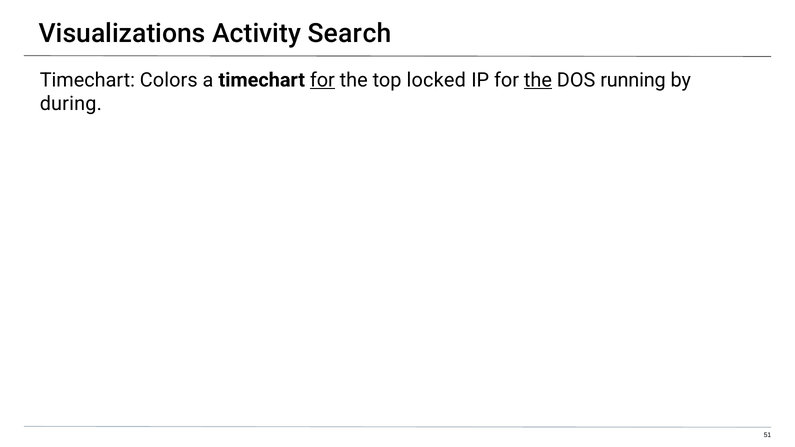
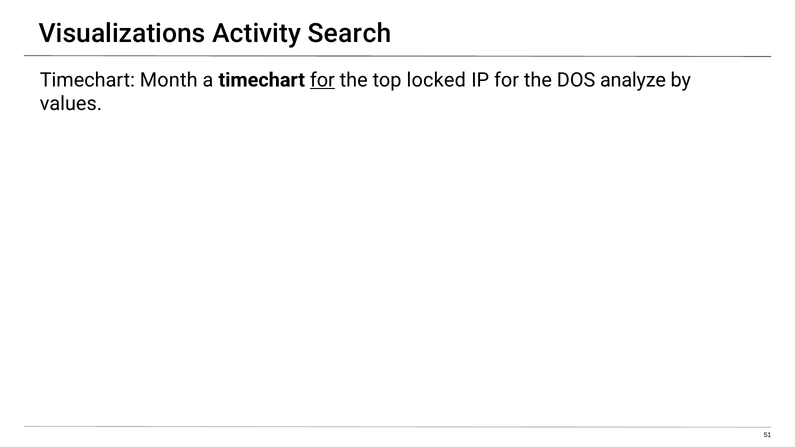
Colors: Colors -> Month (169, 80)
the underline: present -> none (538, 80)
running: running -> analyze (633, 80)
during: during -> values (71, 104)
